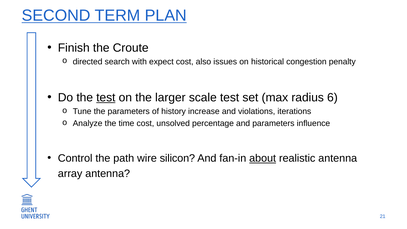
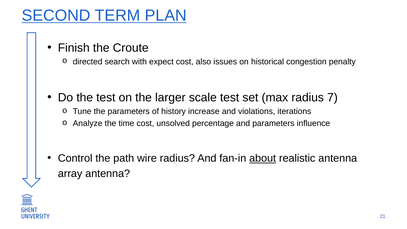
test underline: present -> none (106, 98)
6: 6 -> 7 (332, 98)
wire silicon: silicon -> radius (177, 158)
